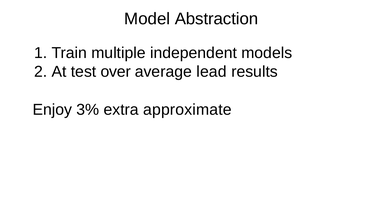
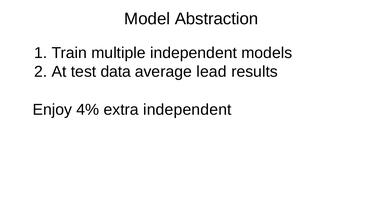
over: over -> data (116, 72)
3%: 3% -> 4% (88, 110)
extra approximate: approximate -> independent (187, 110)
